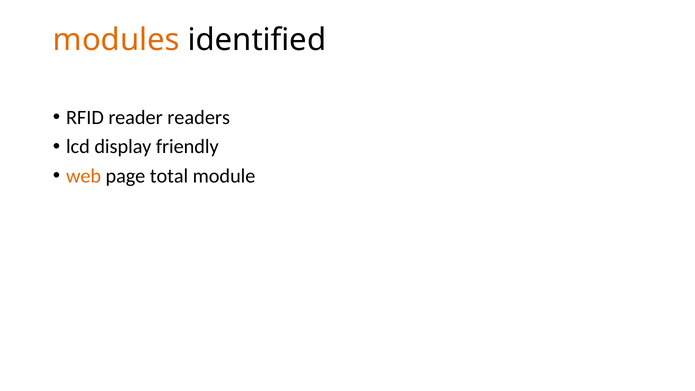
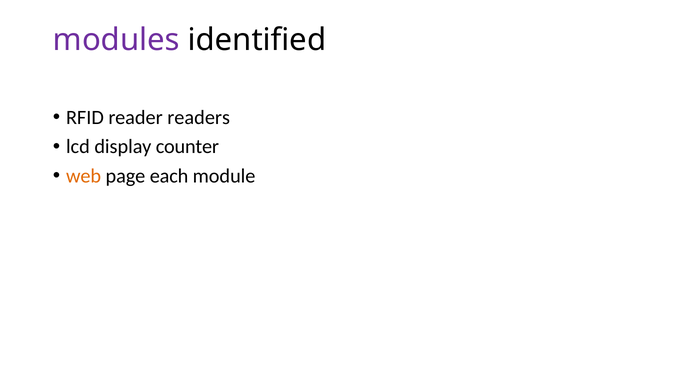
modules colour: orange -> purple (116, 40)
friendly: friendly -> counter (187, 147)
total: total -> each (169, 176)
